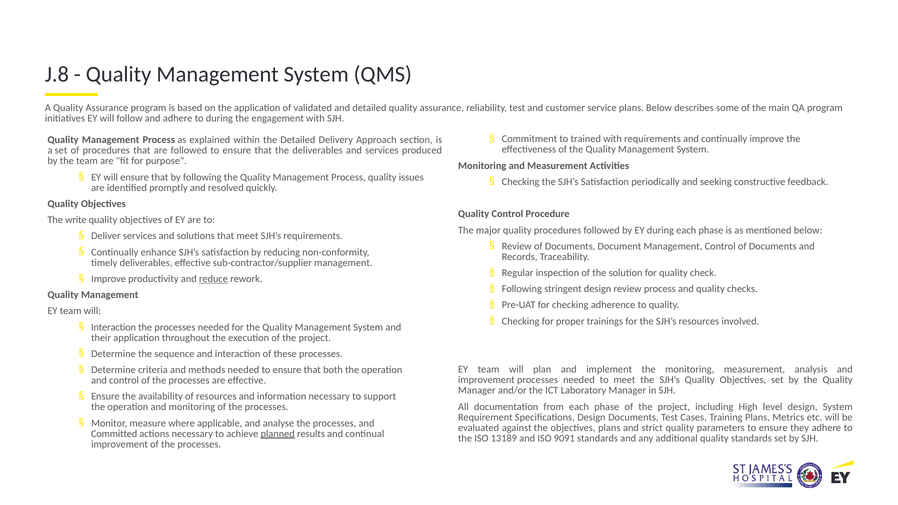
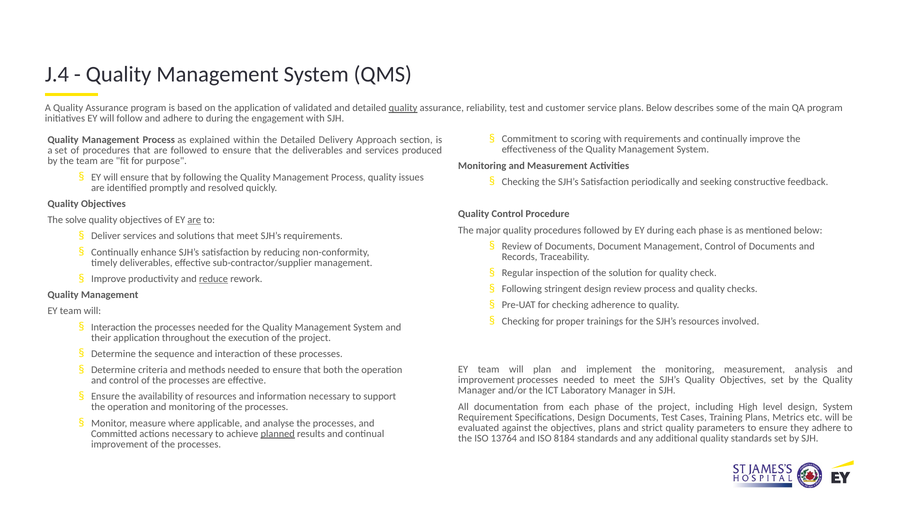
J.8: J.8 -> J.4 (57, 74)
quality underline: none -> present (403, 108)
trained: trained -> scoring (586, 139)
write: write -> solve (76, 220)
are underline: none -> present (194, 220)
13189: 13189 -> 13764 (504, 438)
9091: 9091 -> 8184 (564, 438)
